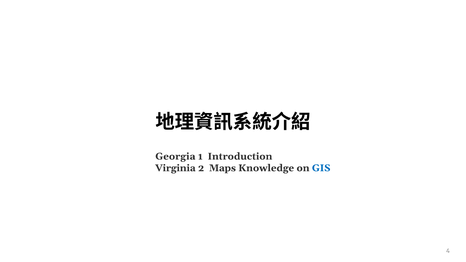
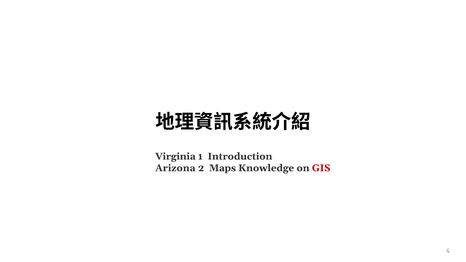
Georgia: Georgia -> Virginia (175, 156)
Virginia: Virginia -> Arizona (175, 168)
GIS colour: blue -> red (321, 168)
